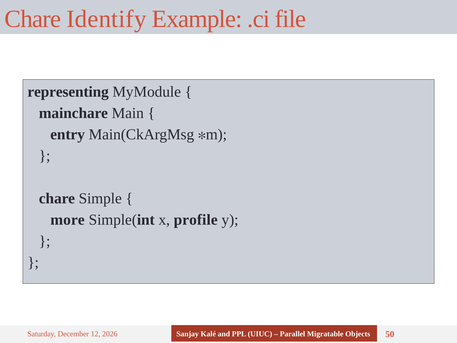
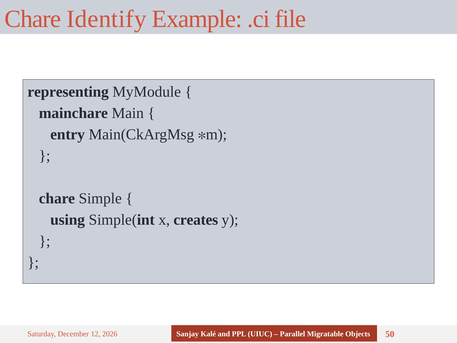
more: more -> using (68, 220)
profile: profile -> creates (196, 220)
